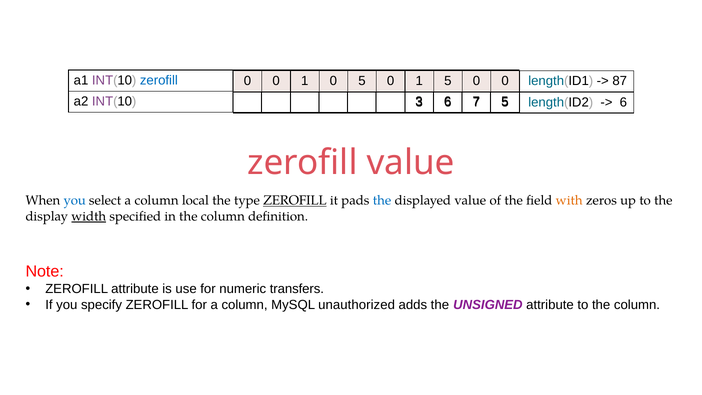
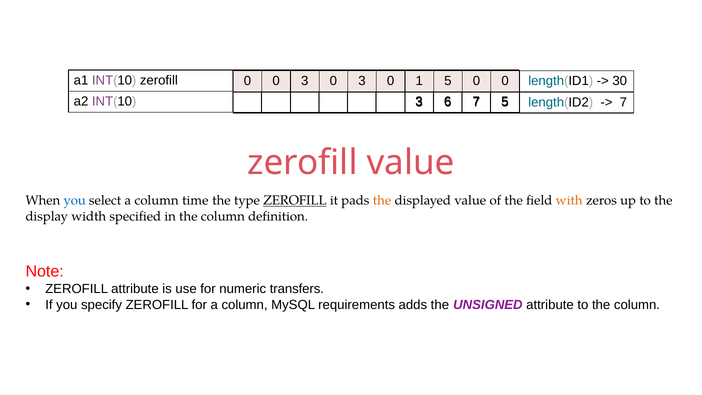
zerofill colour: blue -> black (159, 80)
0 0 1: 1 -> 3 (305, 81)
5: 5 -> 3 (362, 81)
87: 87 -> 30 (620, 81)
6: 6 -> 7 (623, 102)
local: local -> time (195, 201)
the colour: blue -> orange (382, 201)
width underline: present -> none (89, 216)
unauthorized: unauthorized -> requirements (357, 305)
